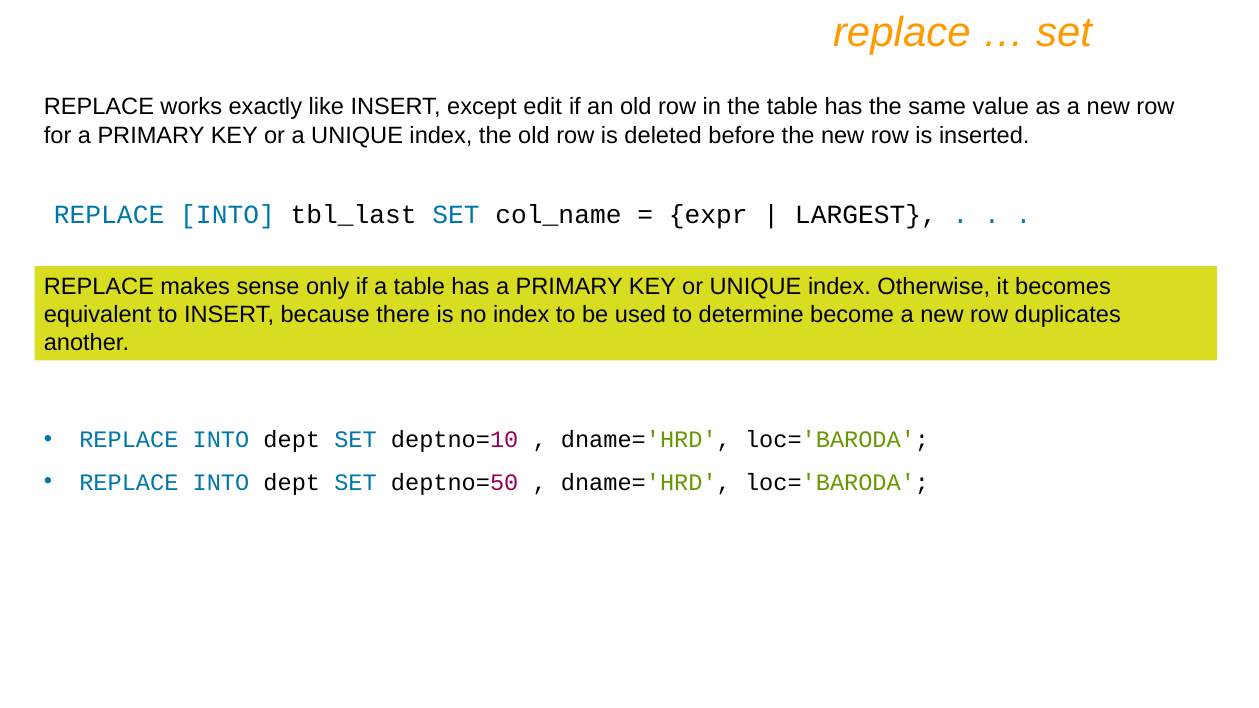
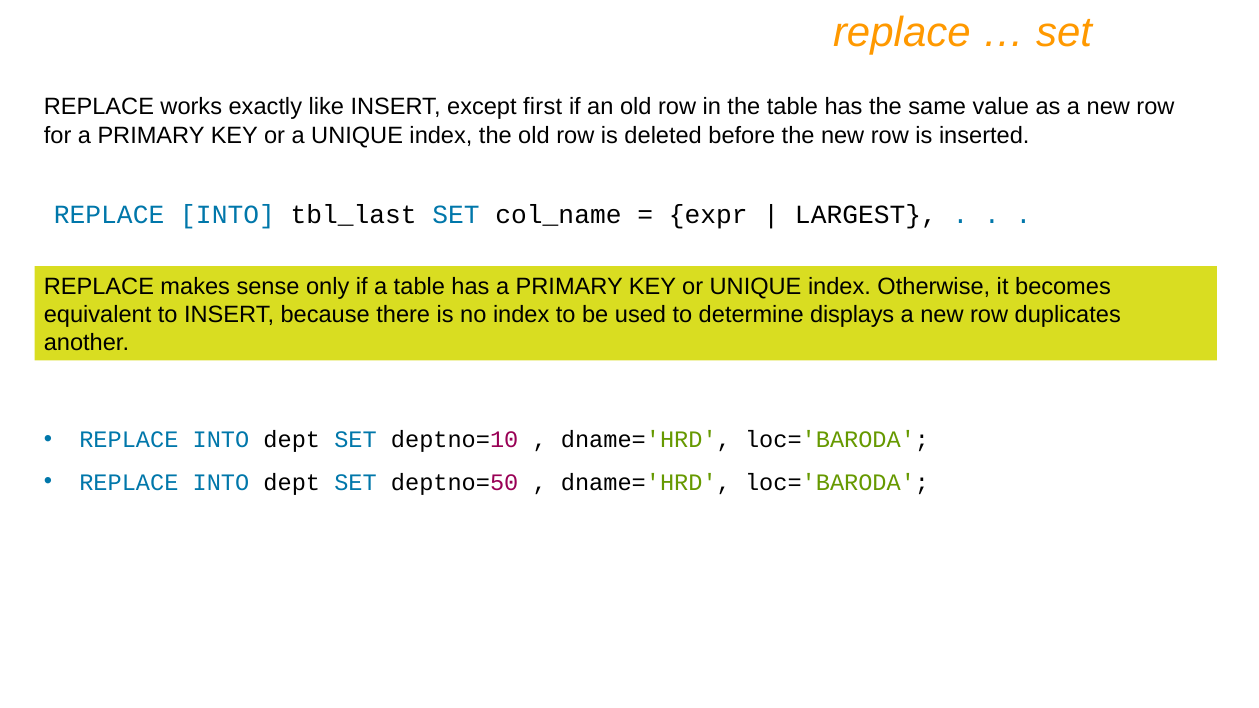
edit: edit -> first (543, 107)
become: become -> displays (852, 315)
